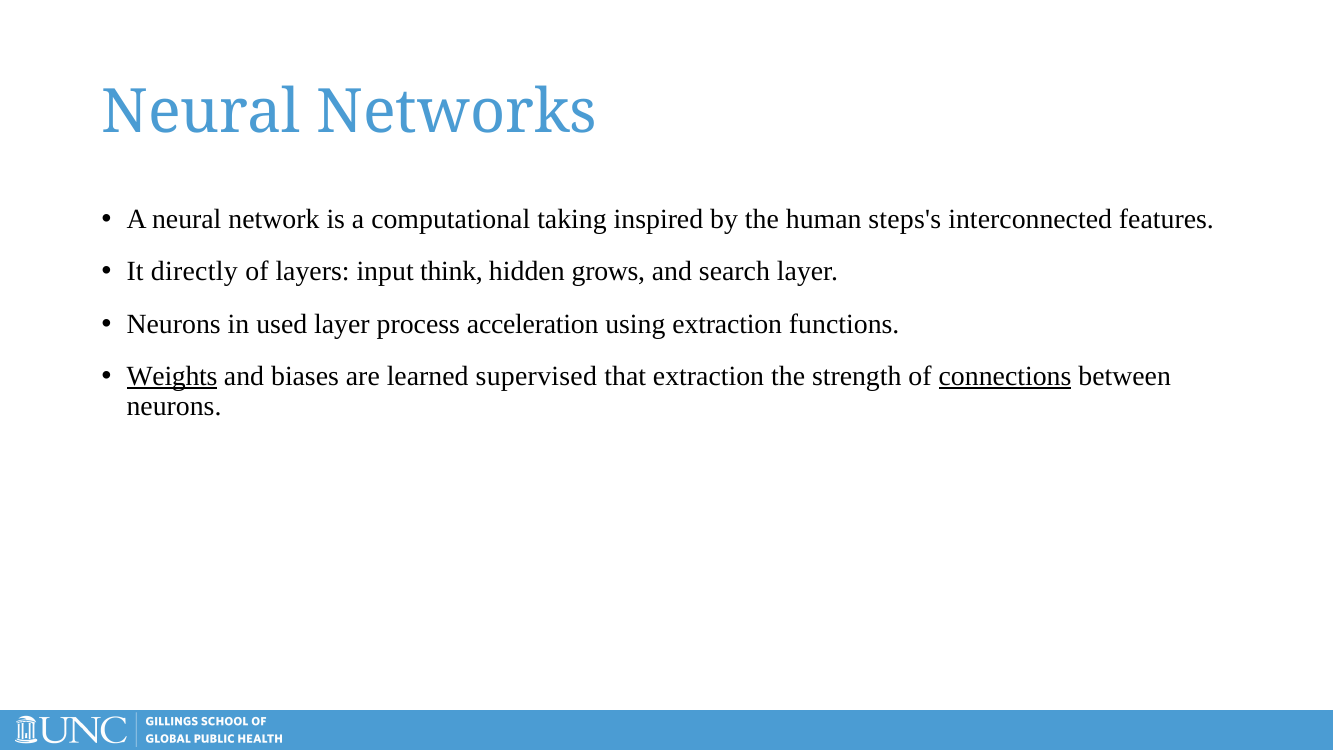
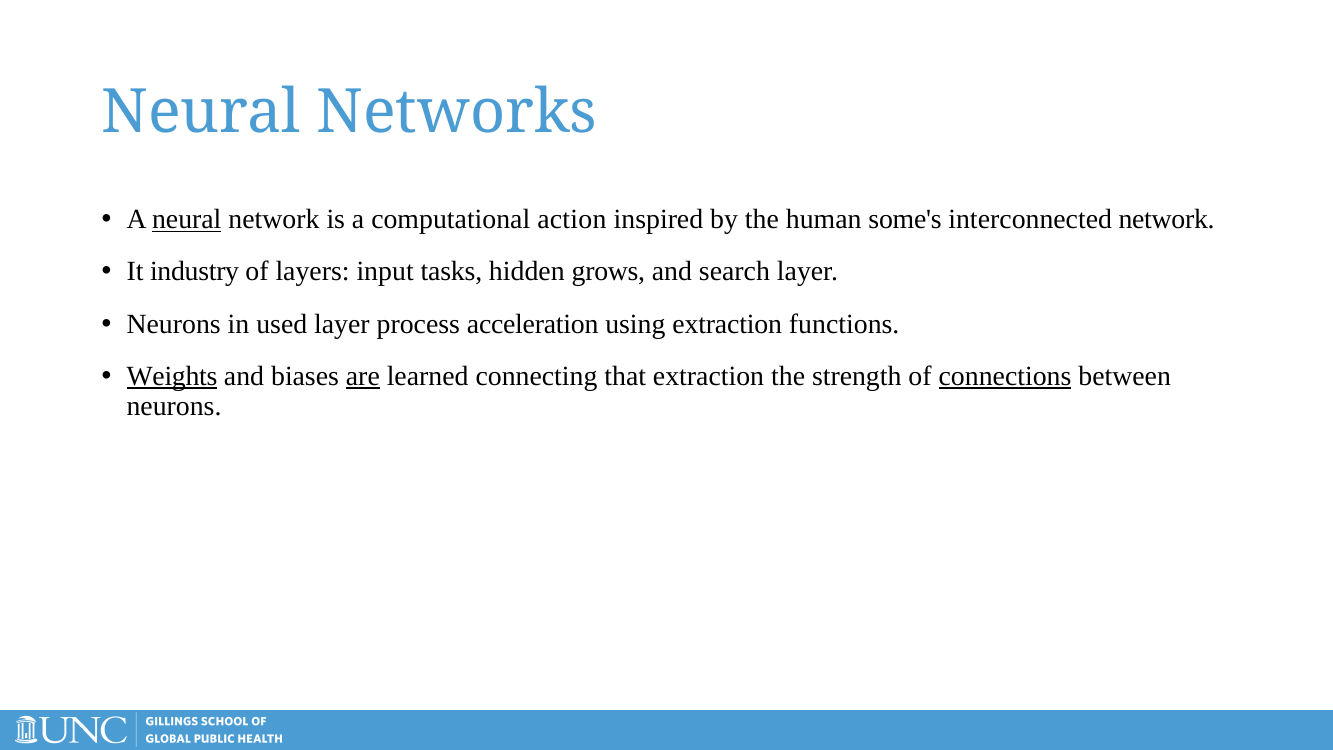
neural underline: none -> present (187, 219)
taking: taking -> action (572, 219)
steps's: steps's -> some's (905, 219)
interconnected features: features -> network (1167, 219)
directly: directly -> industry (195, 272)
think: think -> tasks (451, 272)
are underline: none -> present (363, 376)
supervised: supervised -> connecting (536, 376)
